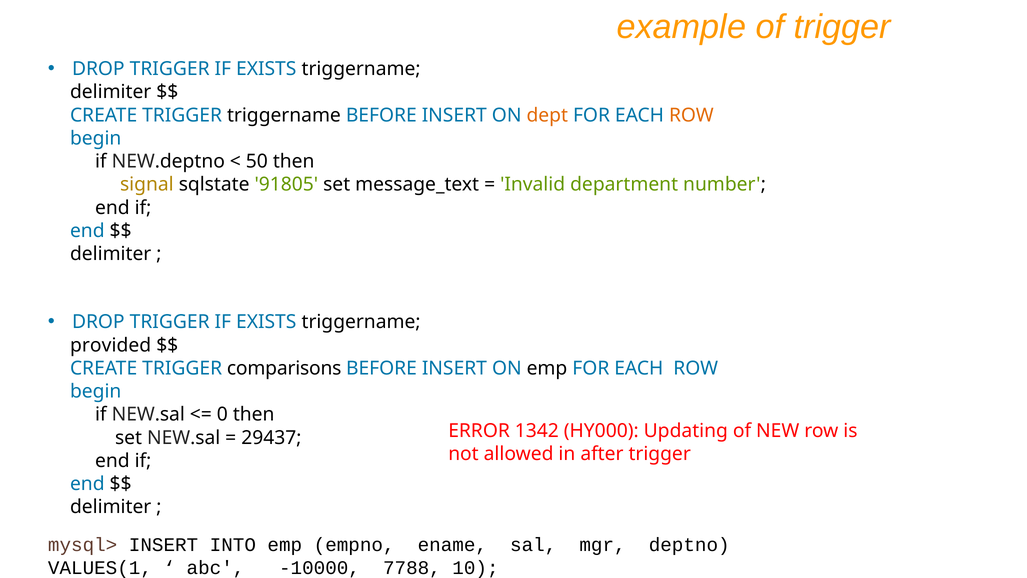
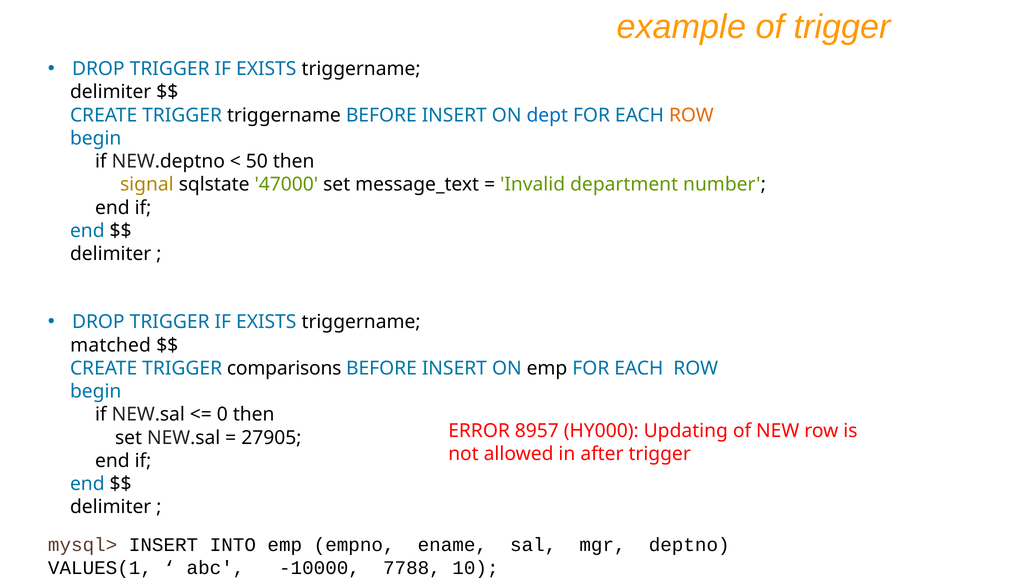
dept colour: orange -> blue (547, 115)
91805: 91805 -> 47000 (286, 184)
provided: provided -> matched (111, 345)
1342: 1342 -> 8957 (537, 431)
29437: 29437 -> 27905 (271, 437)
